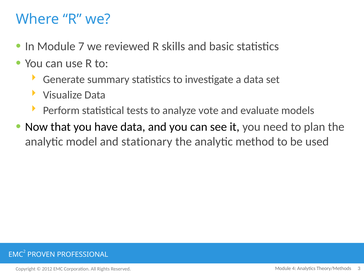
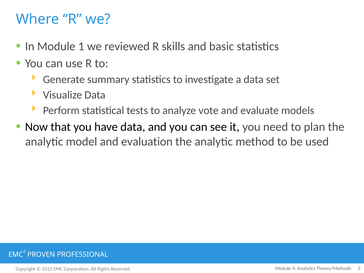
7: 7 -> 1 (81, 46)
stationary: stationary -> evaluation (147, 142)
